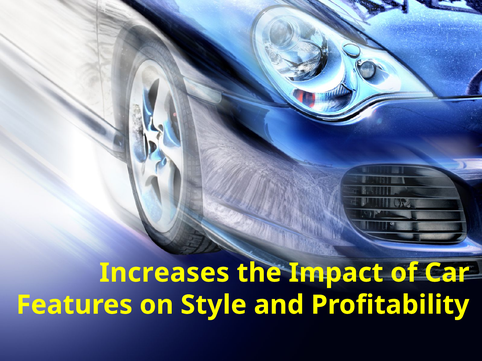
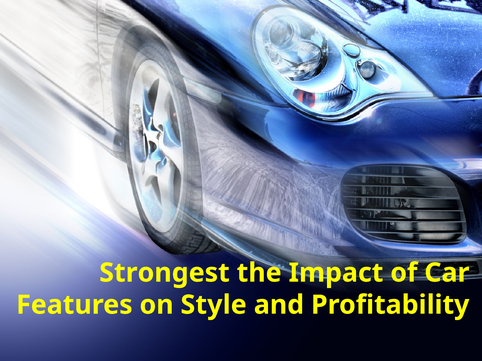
Increases: Increases -> Strongest (164, 273)
